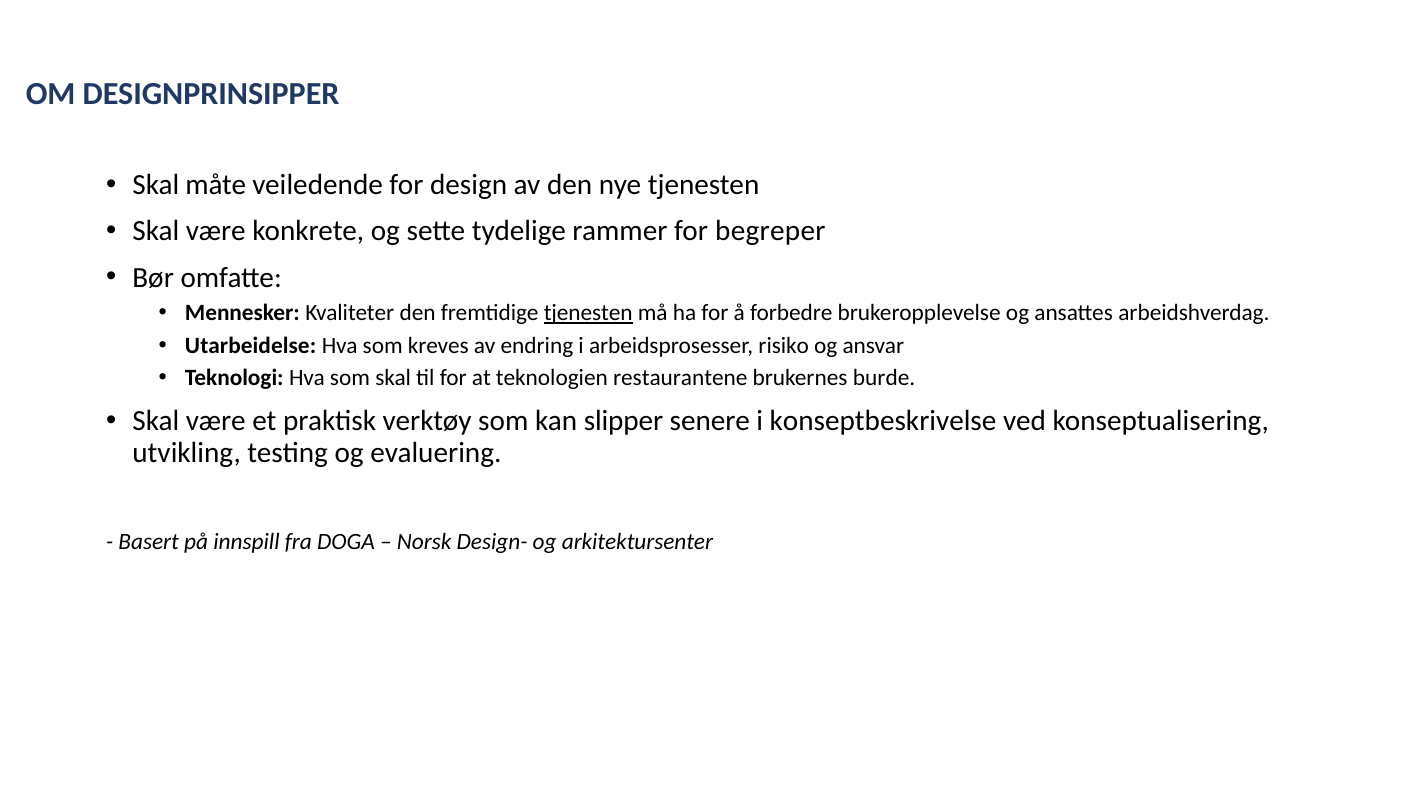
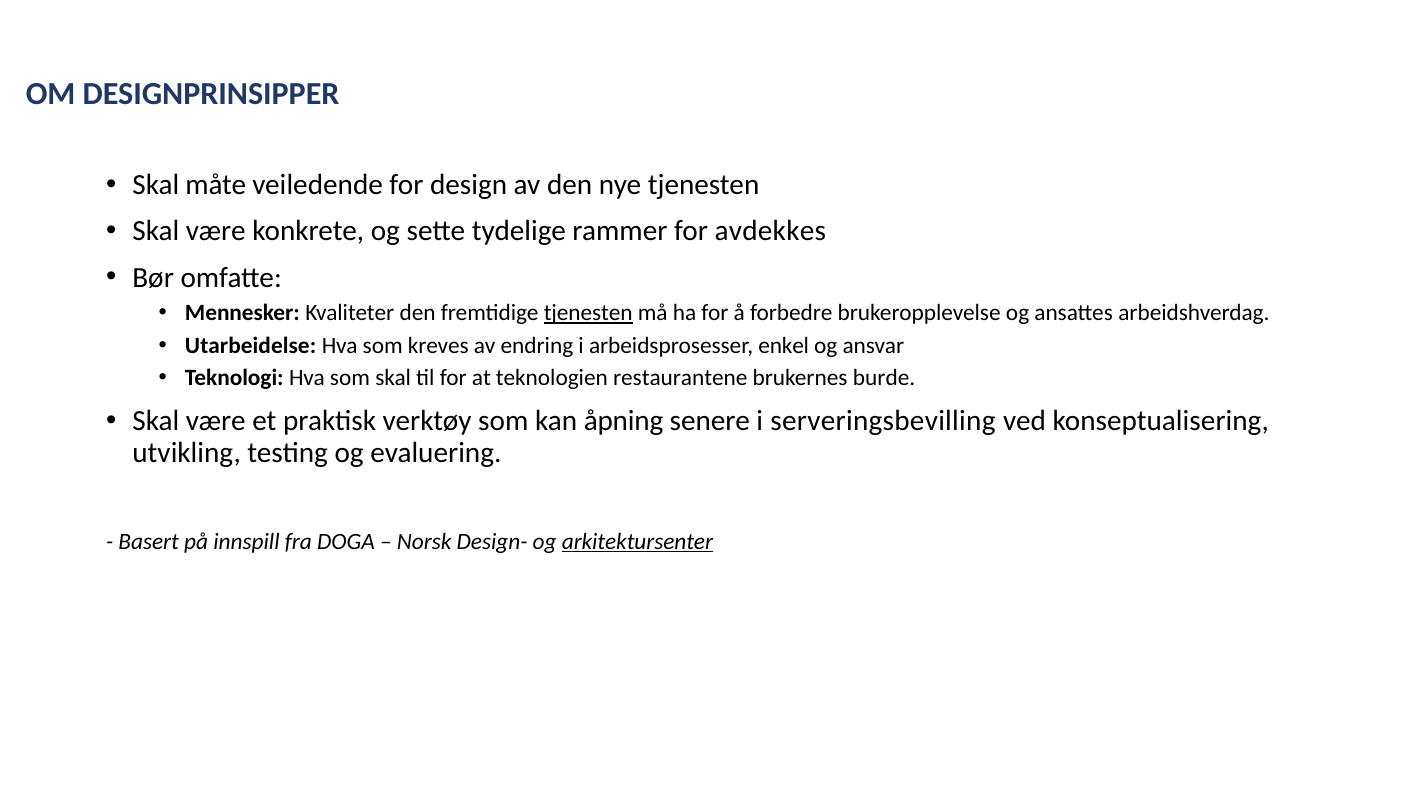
begreper: begreper -> avdekkes (770, 231)
risiko: risiko -> enkel (784, 346)
slipper: slipper -> åpning (623, 421)
konseptbeskrivelse: konseptbeskrivelse -> serveringsbevilling (883, 421)
arkitektursenter underline: none -> present (637, 542)
